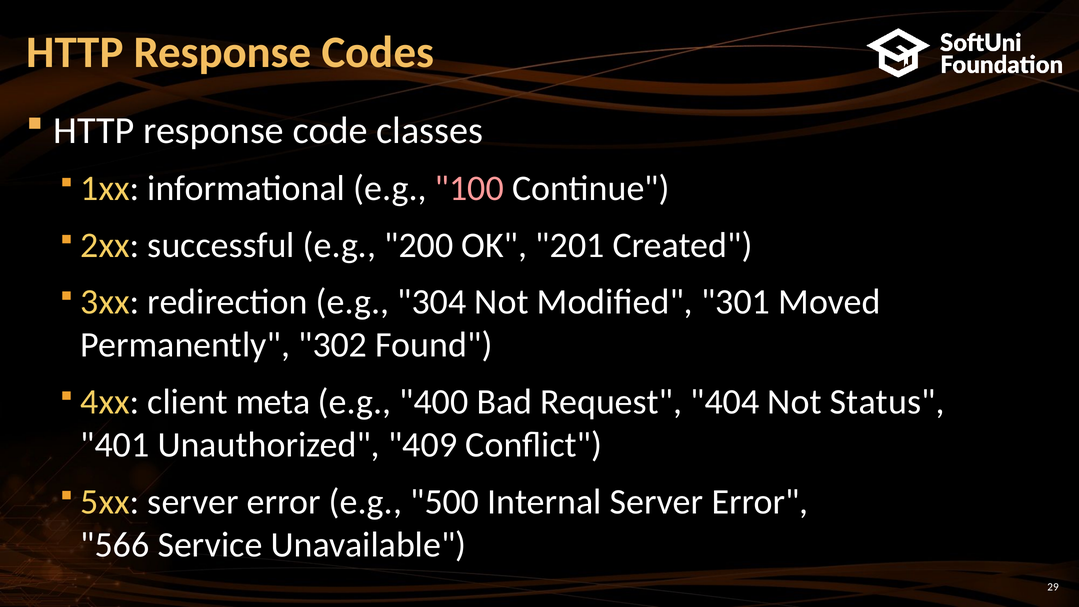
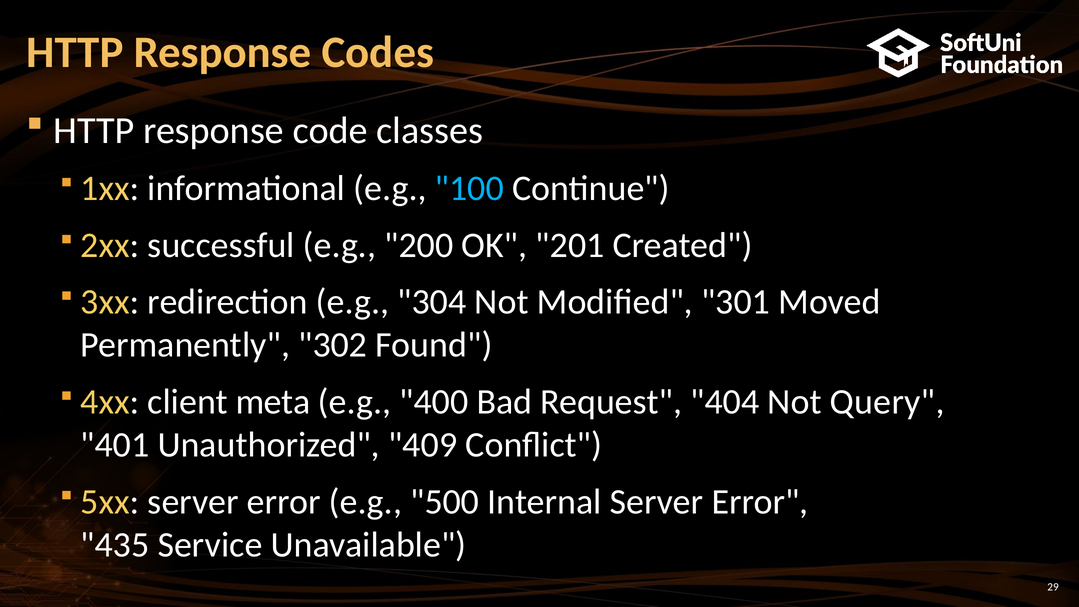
100 colour: pink -> light blue (469, 189)
Status: Status -> Query (887, 402)
566: 566 -> 435 (115, 545)
